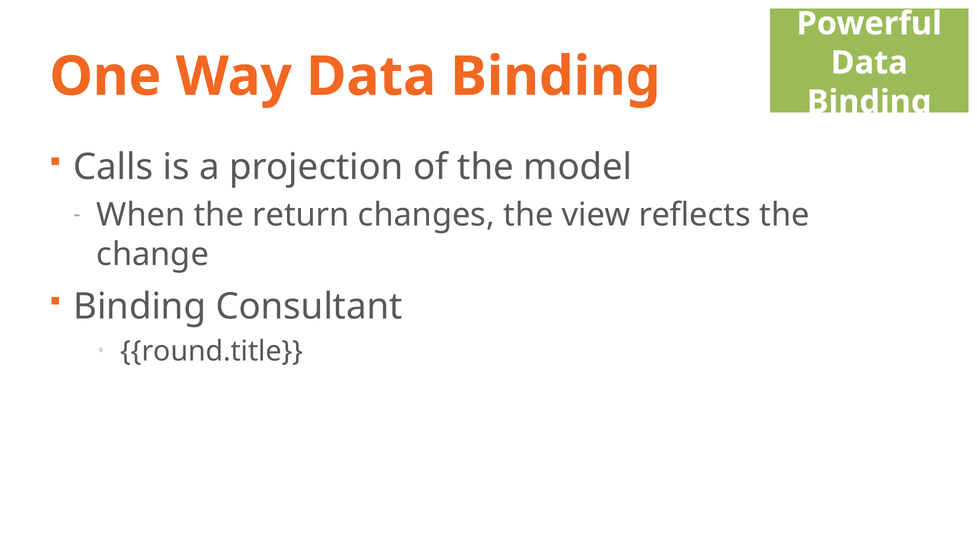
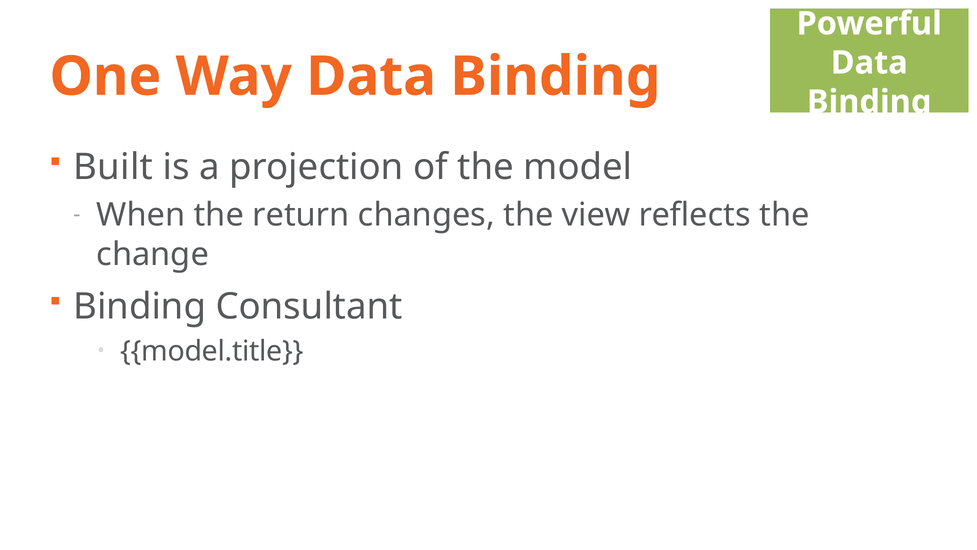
Calls: Calls -> Built (113, 167)
round.title: round.title -> model.title (212, 351)
